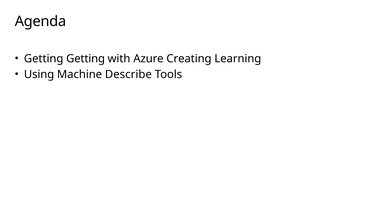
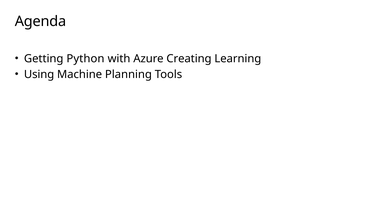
Getting Getting: Getting -> Python (85, 59)
Describe: Describe -> Planning (128, 74)
